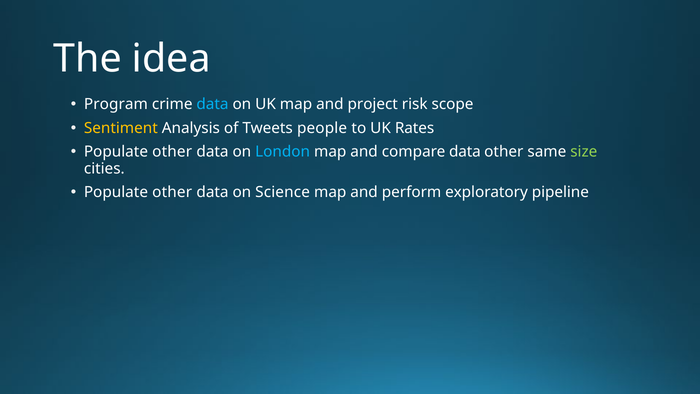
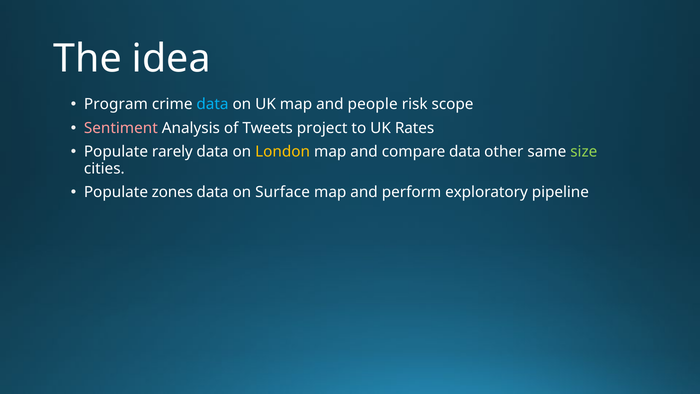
project: project -> people (373, 104)
Sentiment colour: yellow -> pink (121, 128)
people: people -> project (322, 128)
other: other -> rarely (172, 152)
London colour: light blue -> yellow (283, 152)
other: other -> zones (172, 192)
Science: Science -> Surface (283, 192)
